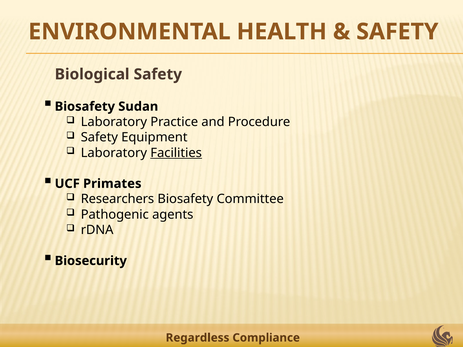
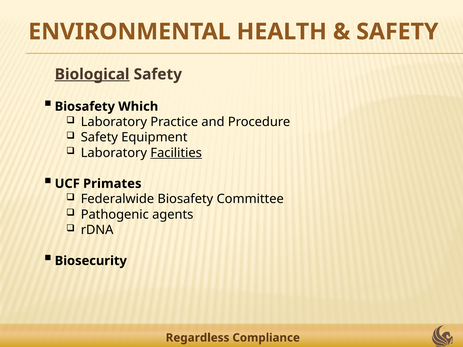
Biological underline: none -> present (92, 74)
Sudan: Sudan -> Which (138, 107)
Researchers: Researchers -> Federalwide (117, 199)
